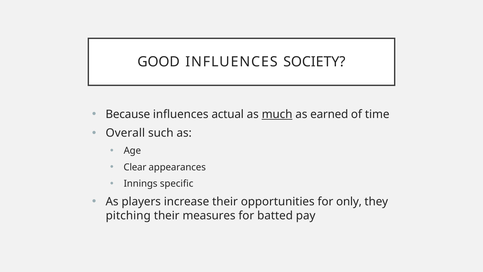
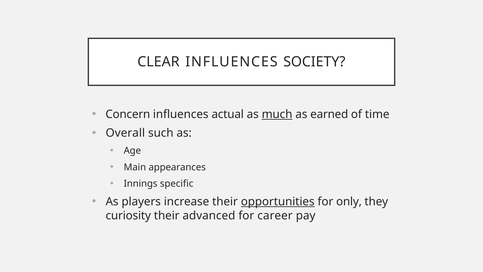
GOOD: GOOD -> CLEAR (158, 62)
Because: Because -> Concern (128, 114)
Clear: Clear -> Main (135, 167)
opportunities underline: none -> present (278, 201)
pitching: pitching -> curiosity (128, 215)
measures: measures -> advanced (209, 215)
batted: batted -> career (275, 215)
